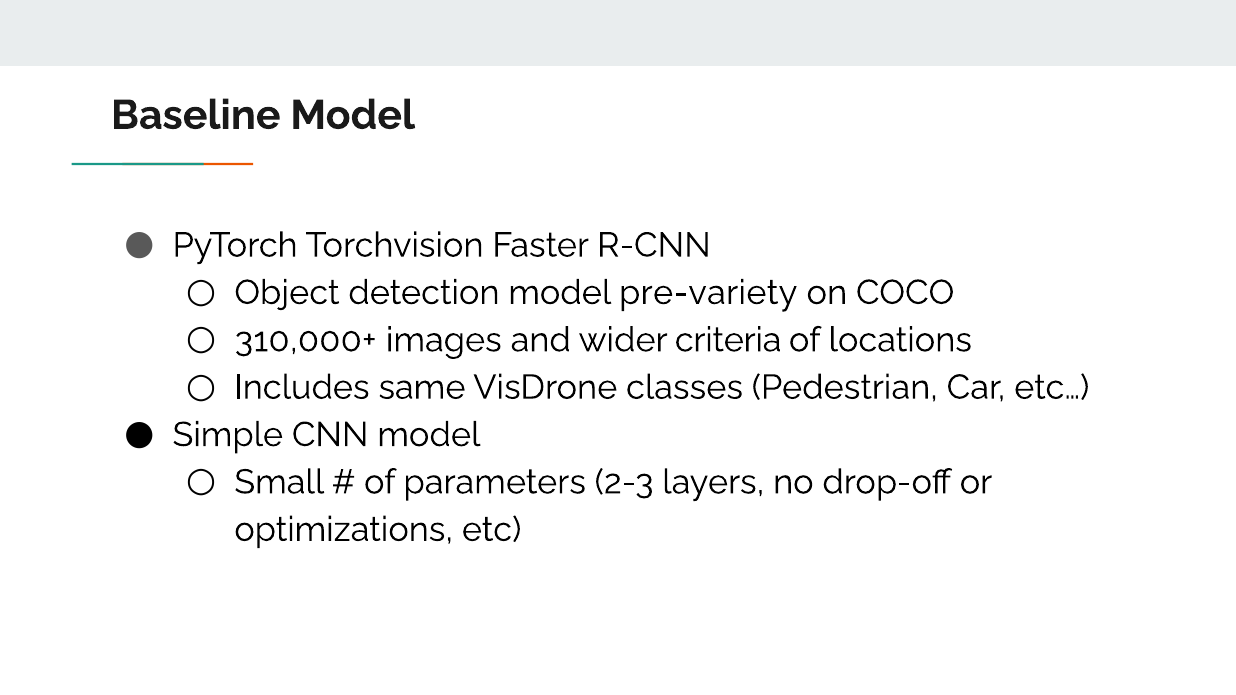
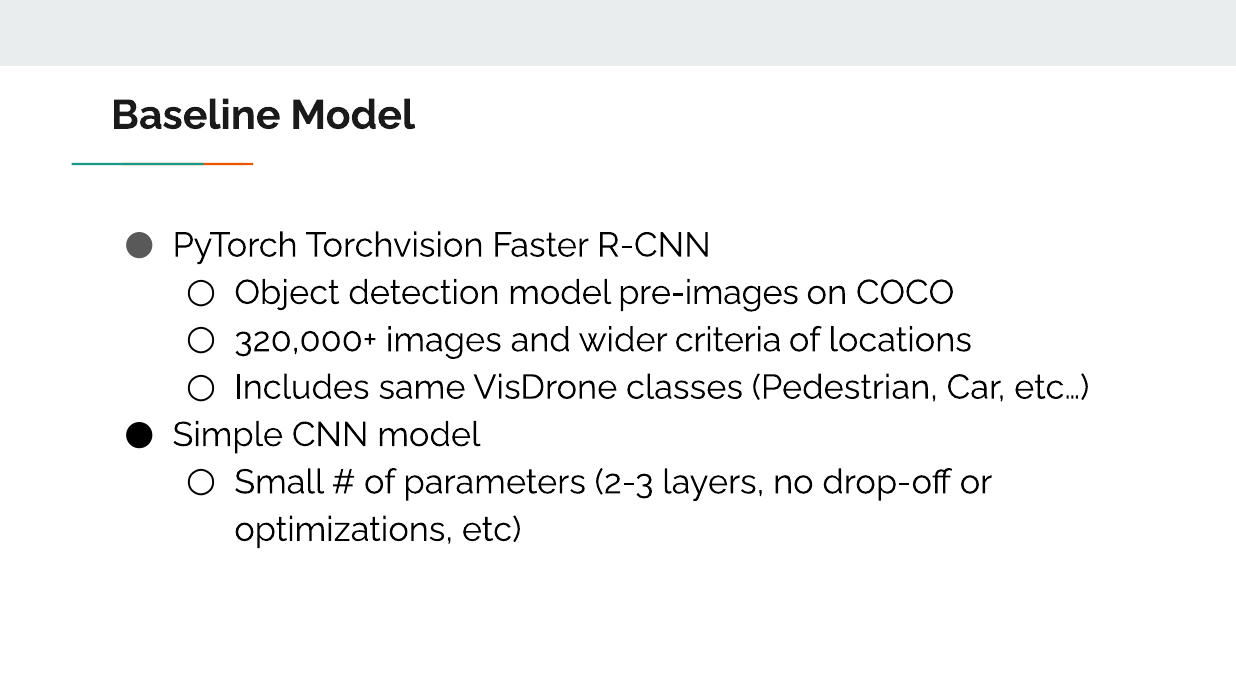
pre-variety: pre-variety -> pre-images (709, 293)
310,000+: 310,000+ -> 320,000+ (306, 340)
